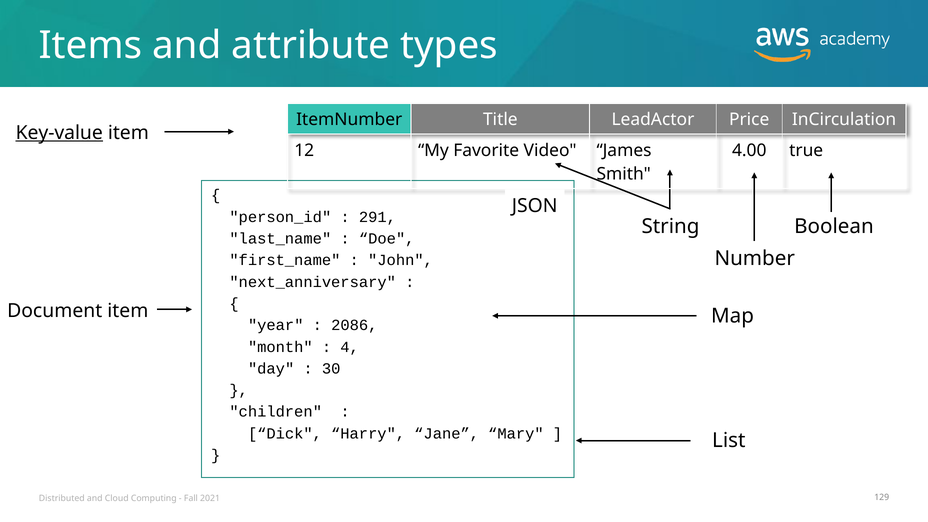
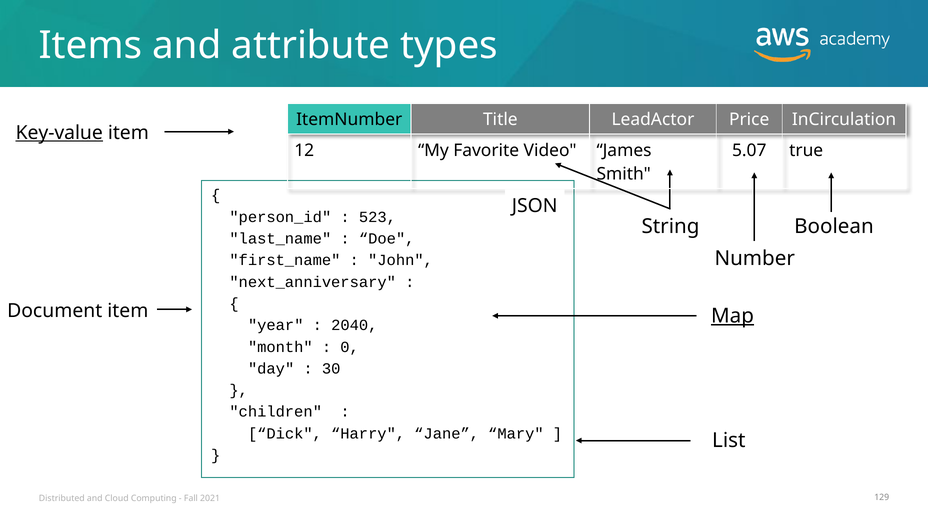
4.00: 4.00 -> 5.07 (749, 150)
291: 291 -> 523 (377, 217)
Map underline: none -> present (733, 316)
2086: 2086 -> 2040 (354, 325)
4: 4 -> 0 (350, 347)
